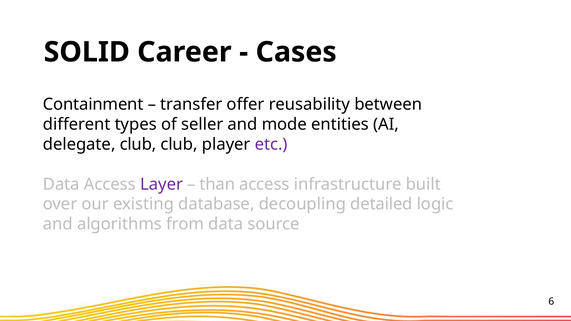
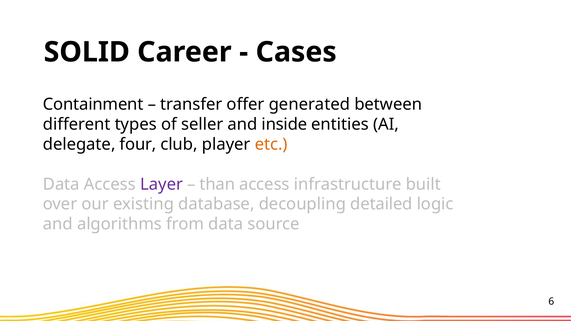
reusability: reusability -> generated (309, 104)
mode: mode -> inside (284, 124)
delegate club: club -> four (138, 144)
etc colour: purple -> orange (271, 144)
